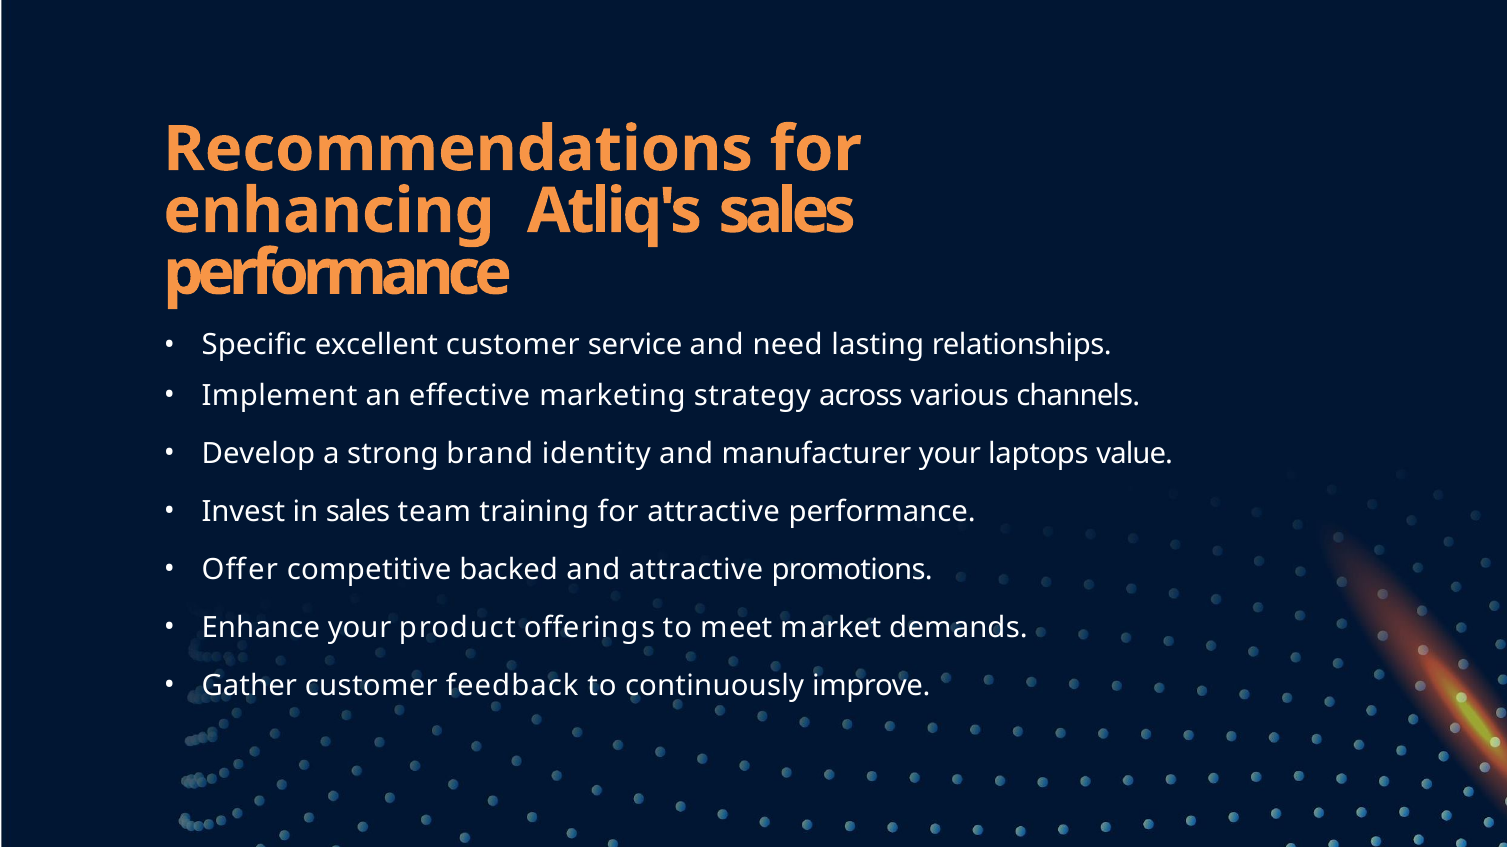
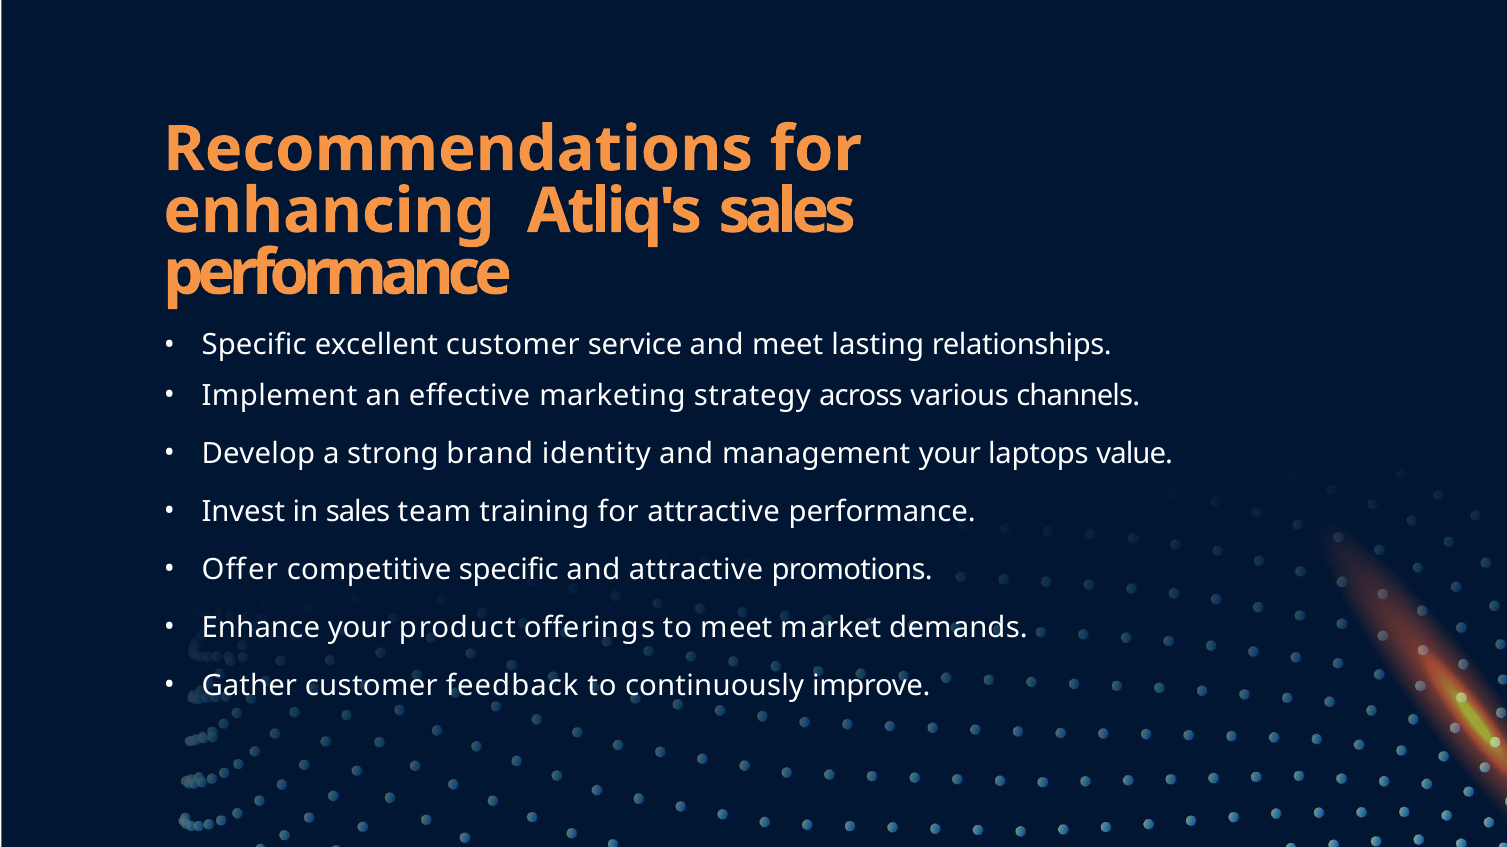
and need: need -> meet (788, 345)
manufacturer: manufacturer -> management (816, 454)
competitive backed: backed -> specific (509, 570)
